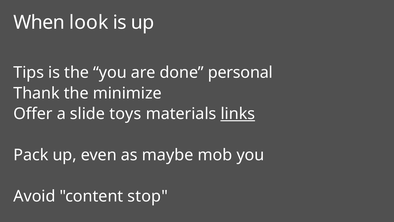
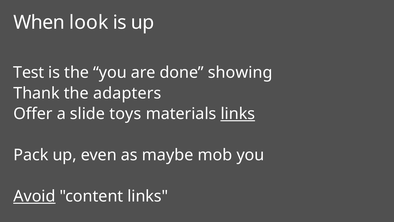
Tips: Tips -> Test (29, 72)
personal: personal -> showing (240, 72)
minimize: minimize -> adapters (127, 93)
Avoid underline: none -> present (34, 196)
content stop: stop -> links (148, 196)
